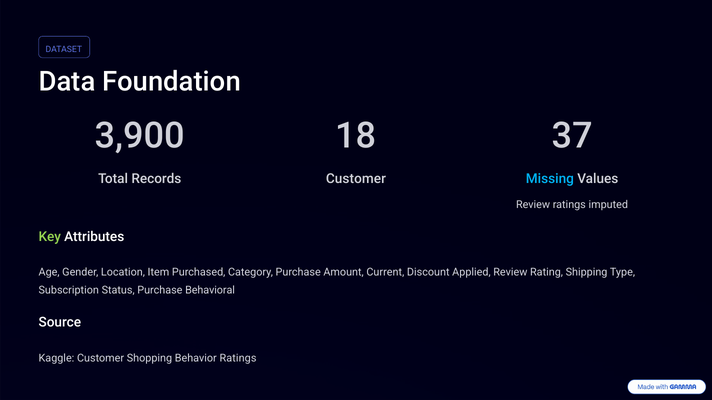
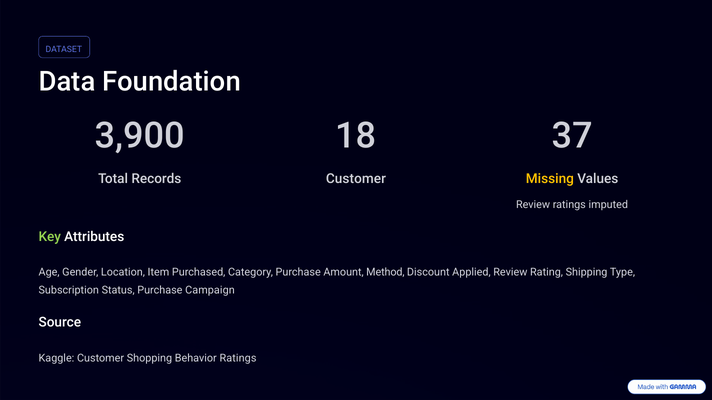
Missing colour: light blue -> yellow (550, 179)
Current: Current -> Method (385, 273)
Behavioral: Behavioral -> Campaign (210, 290)
